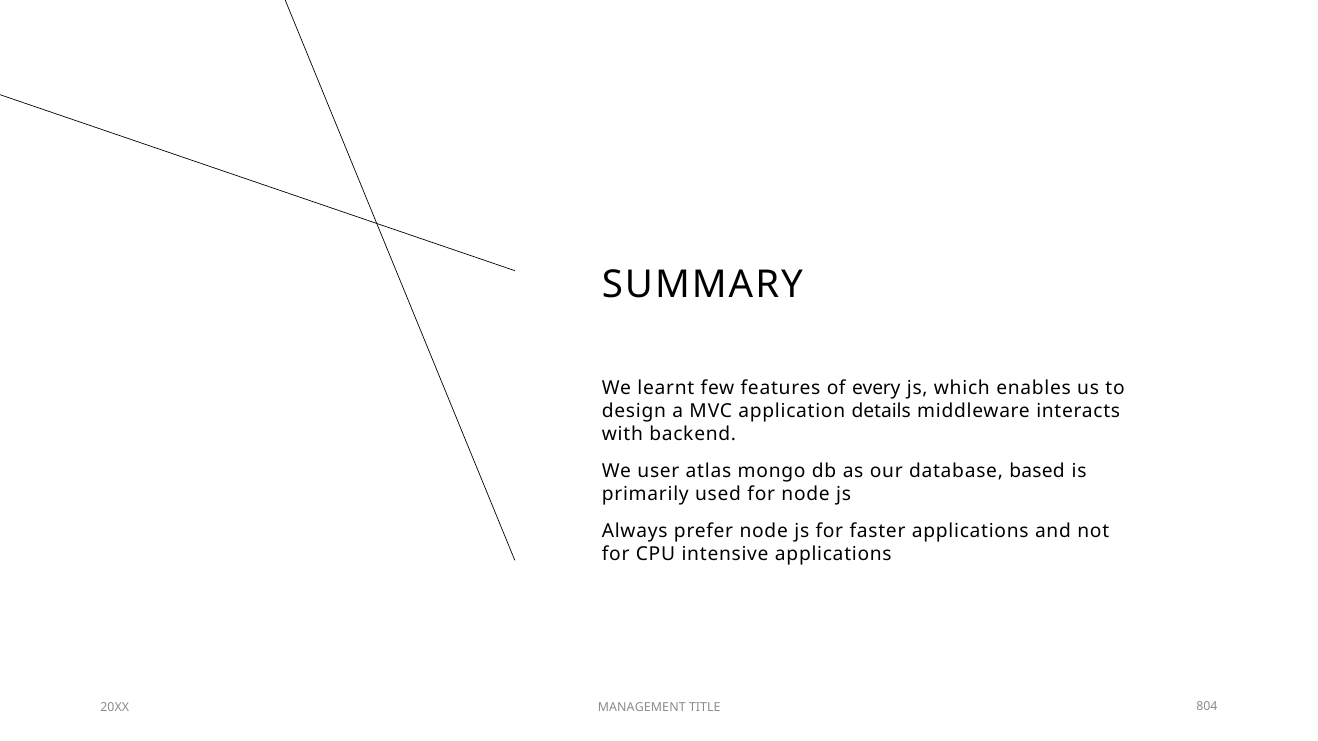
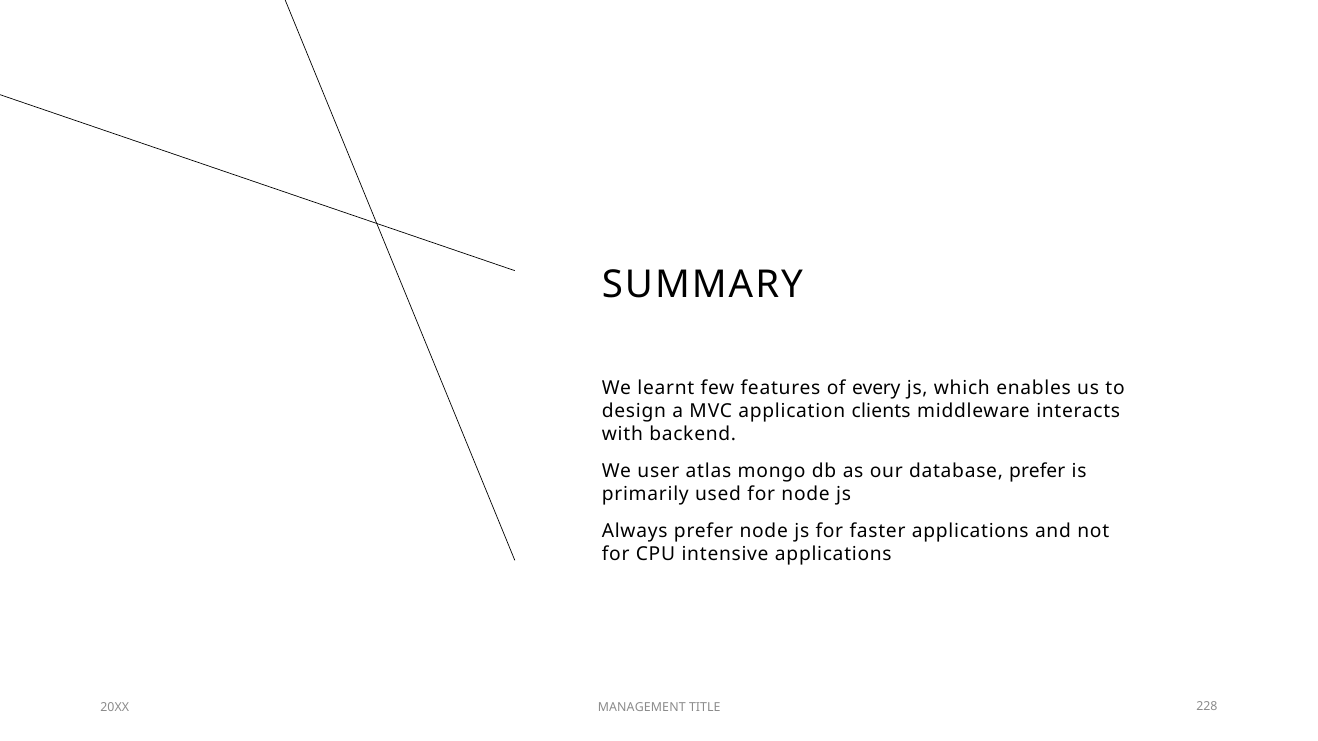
details: details -> clients (881, 412)
database based: based -> prefer (1037, 472)
804: 804 -> 228 (1207, 707)
